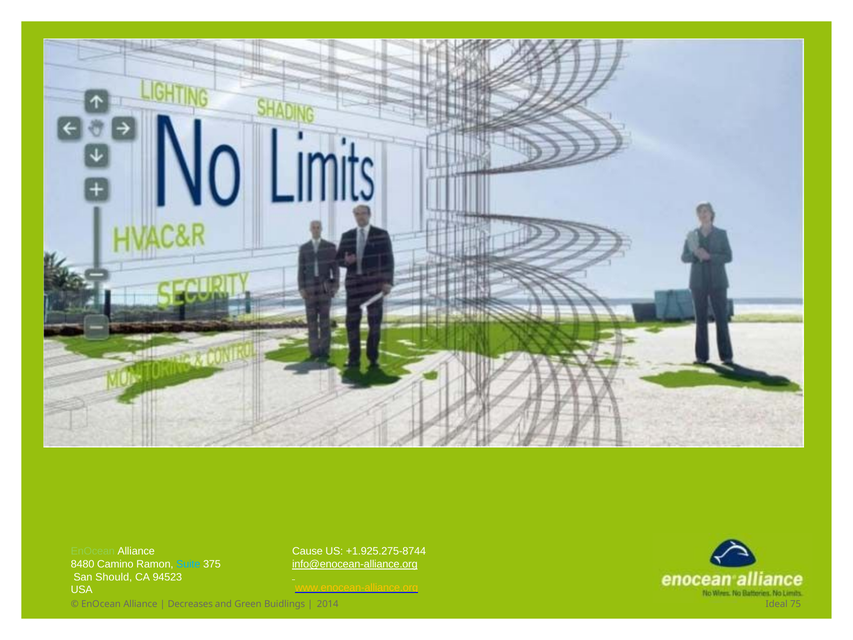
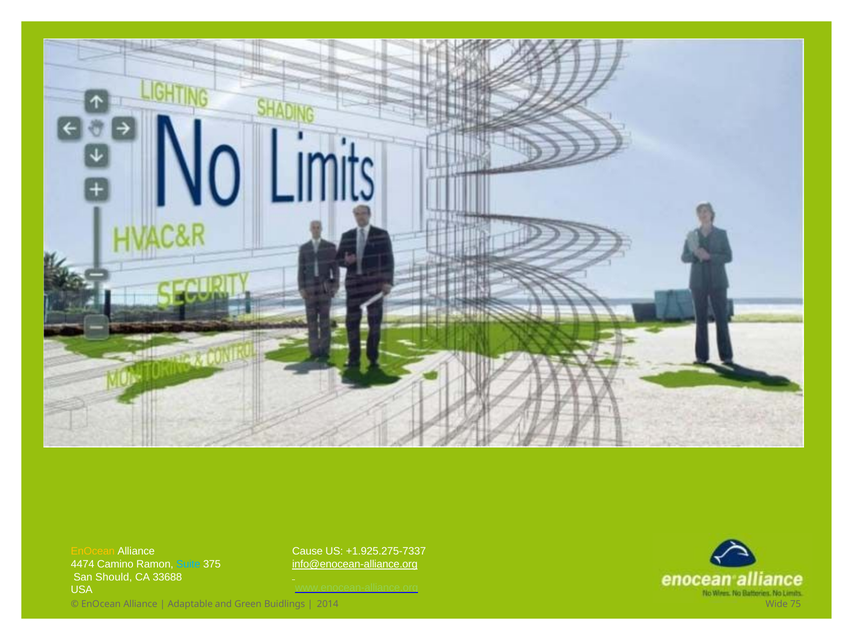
EnOcean colour: light green -> yellow (93, 551)
+1.925.275-8744: +1.925.275-8744 -> +1.925.275-7337 (386, 551)
8480: 8480 -> 4474 (83, 564)
94523: 94523 -> 33688 (167, 577)
www.enocean-alliance.org colour: yellow -> light green (357, 588)
Decreases: Decreases -> Adaptable (190, 604)
Ideal: Ideal -> Wide (777, 604)
